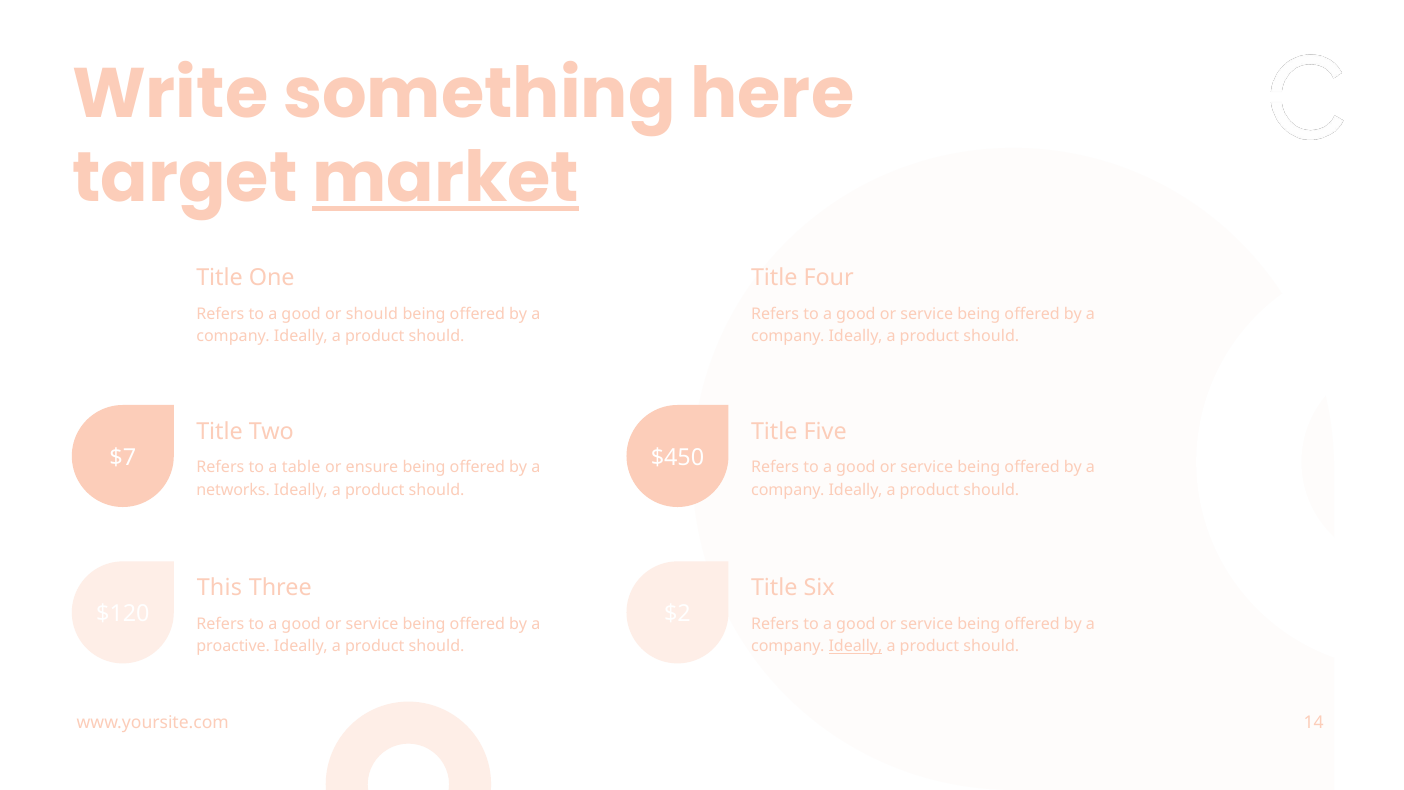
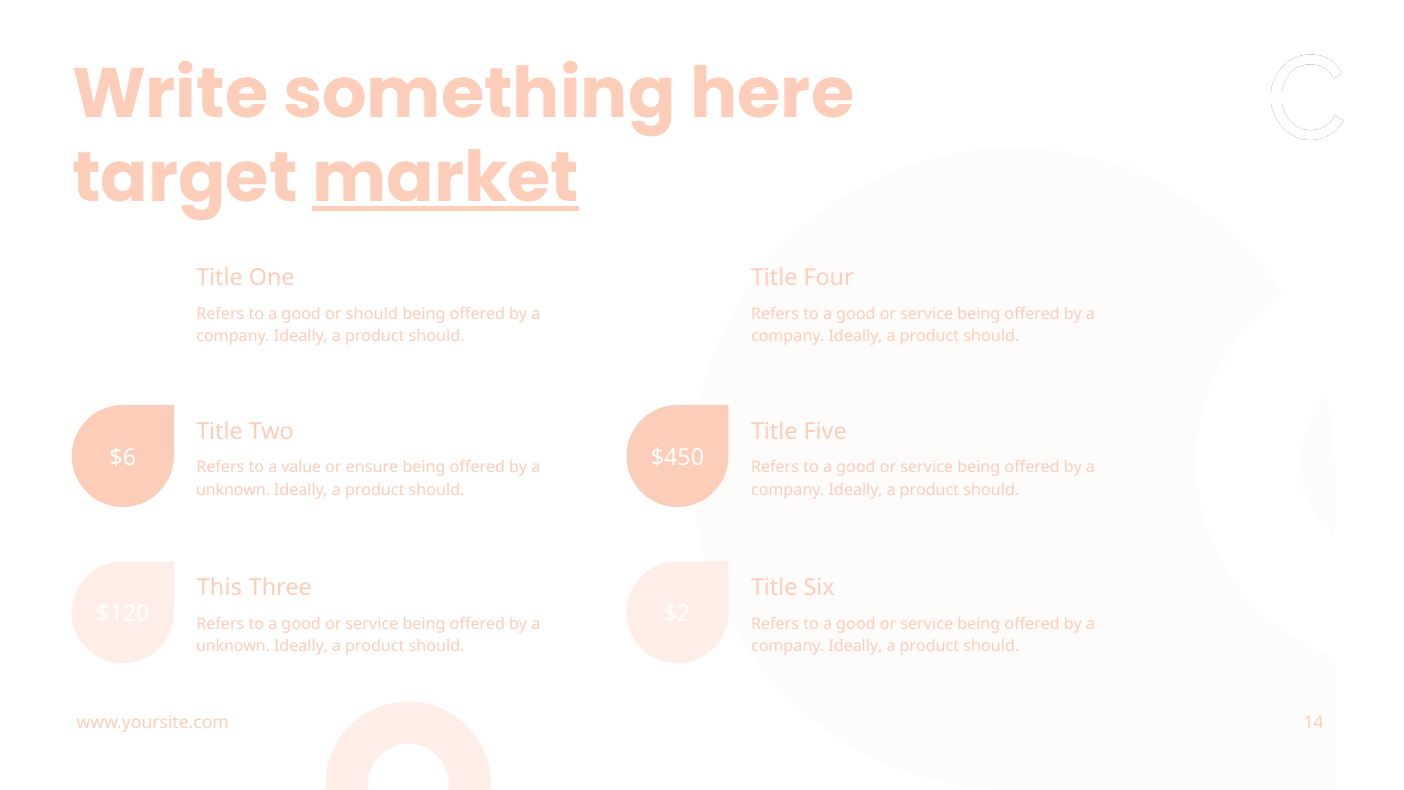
$7: $7 -> $6 (123, 457)
table: table -> value (301, 467)
networks: networks -> unknown (233, 490)
proactive: proactive -> unknown (233, 646)
Ideally underline: present -> none (855, 646)
